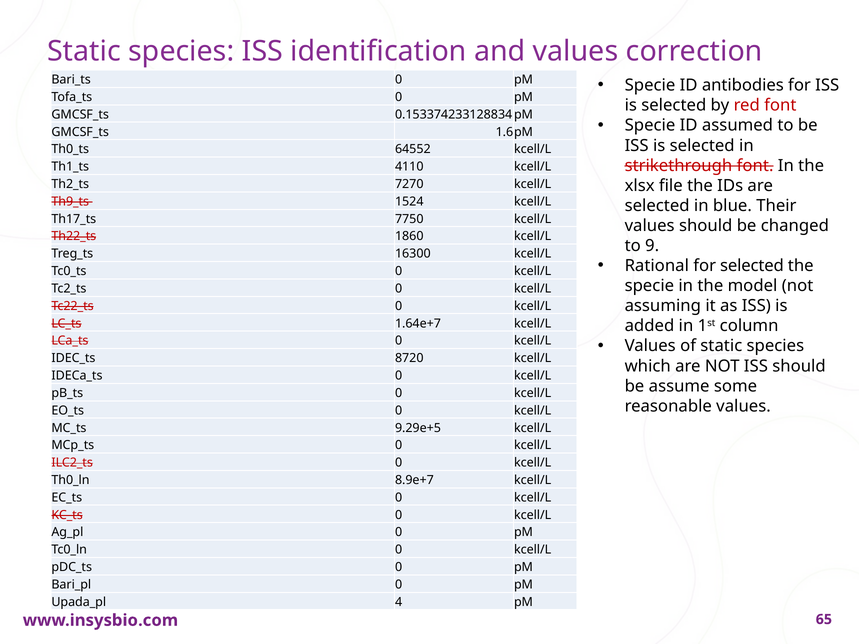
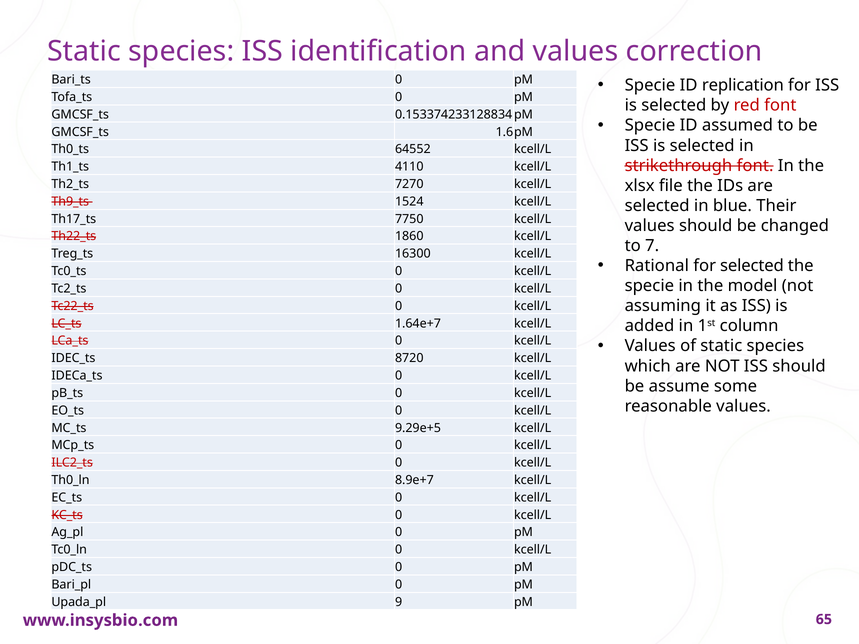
antibodies: antibodies -> replication (743, 85)
9: 9 -> 7 (652, 246)
4: 4 -> 9 (399, 602)
